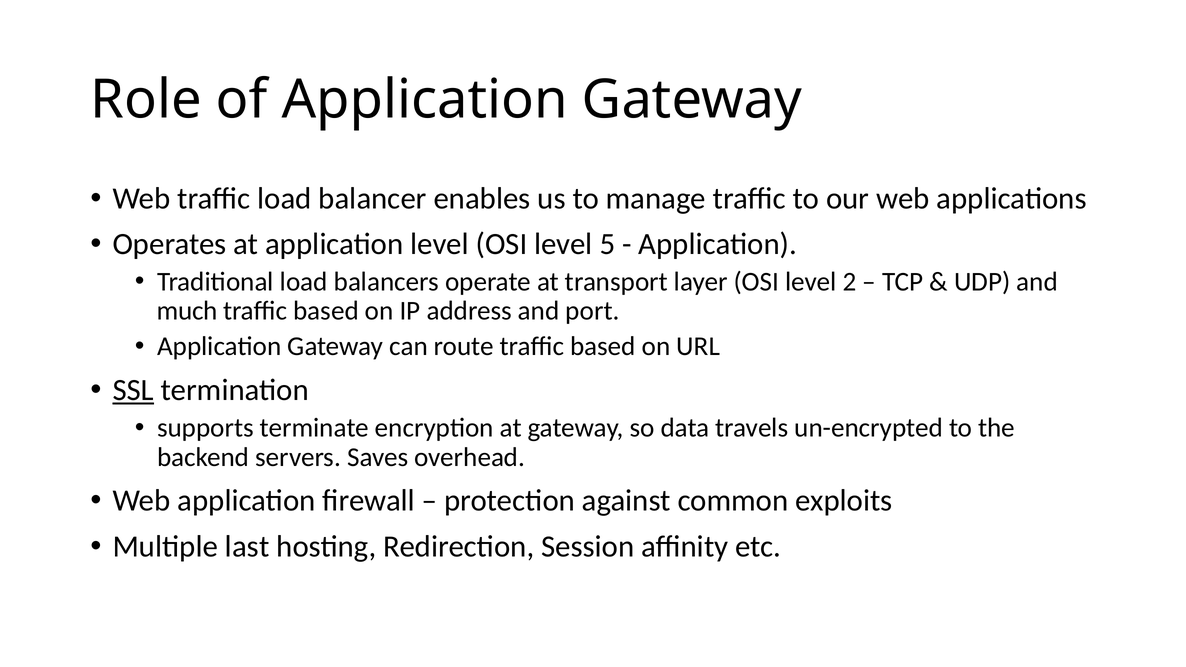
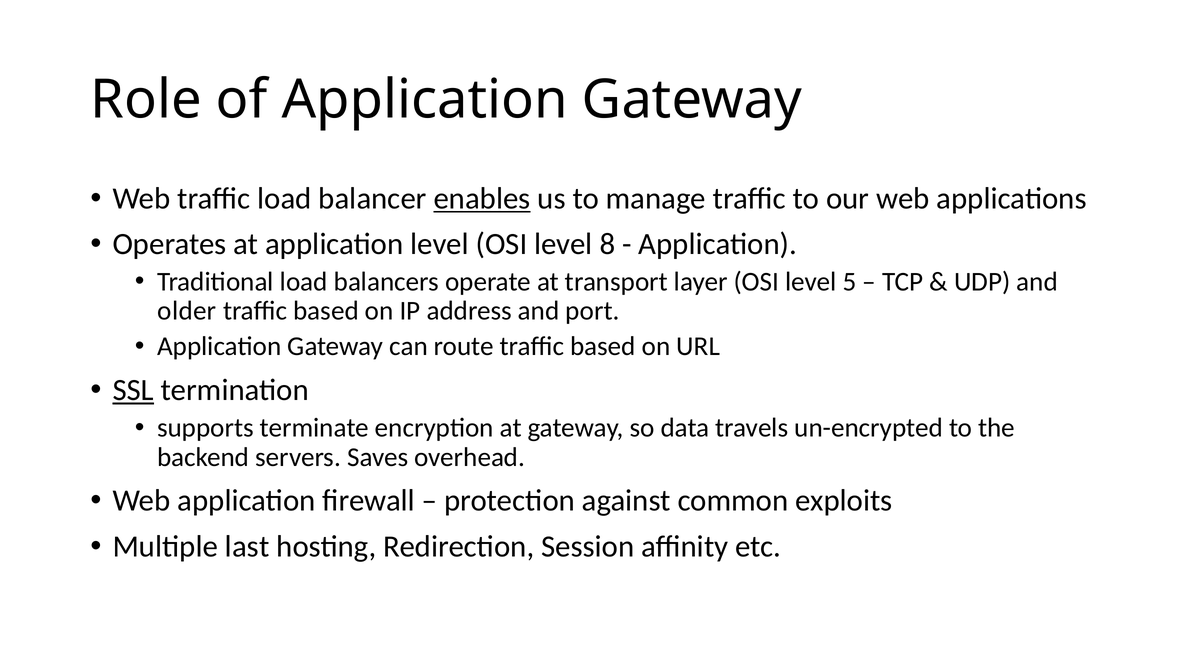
enables underline: none -> present (482, 199)
5: 5 -> 8 (607, 244)
2: 2 -> 5 (850, 282)
much: much -> older (187, 311)
